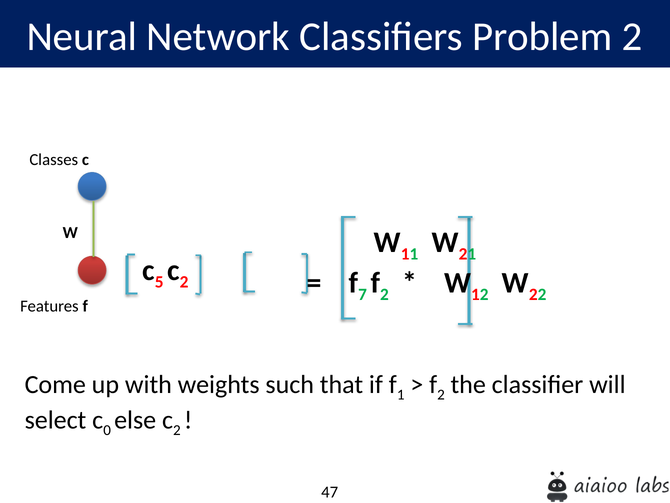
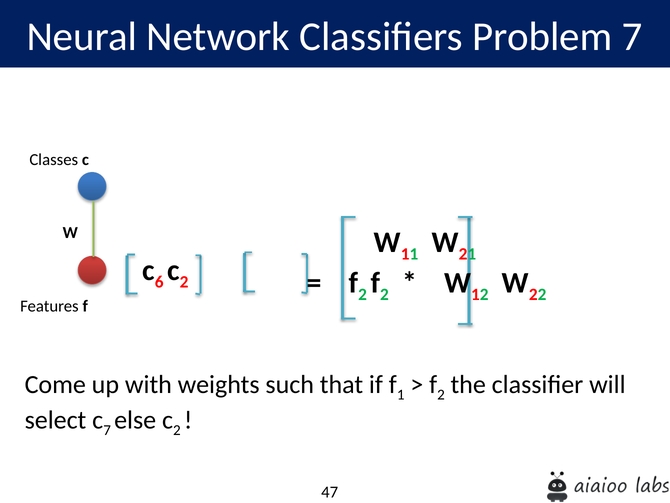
Problem 2: 2 -> 7 (632, 37)
5: 5 -> 6 (159, 282)
7: 7 -> 2 (363, 294)
c 0: 0 -> 7 (107, 430)
